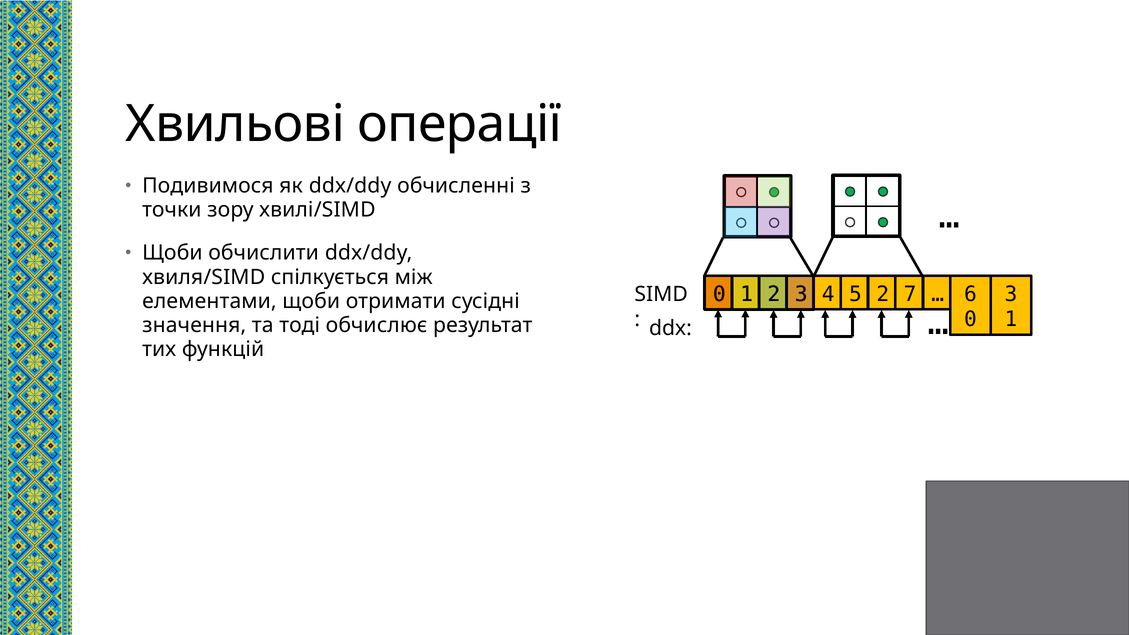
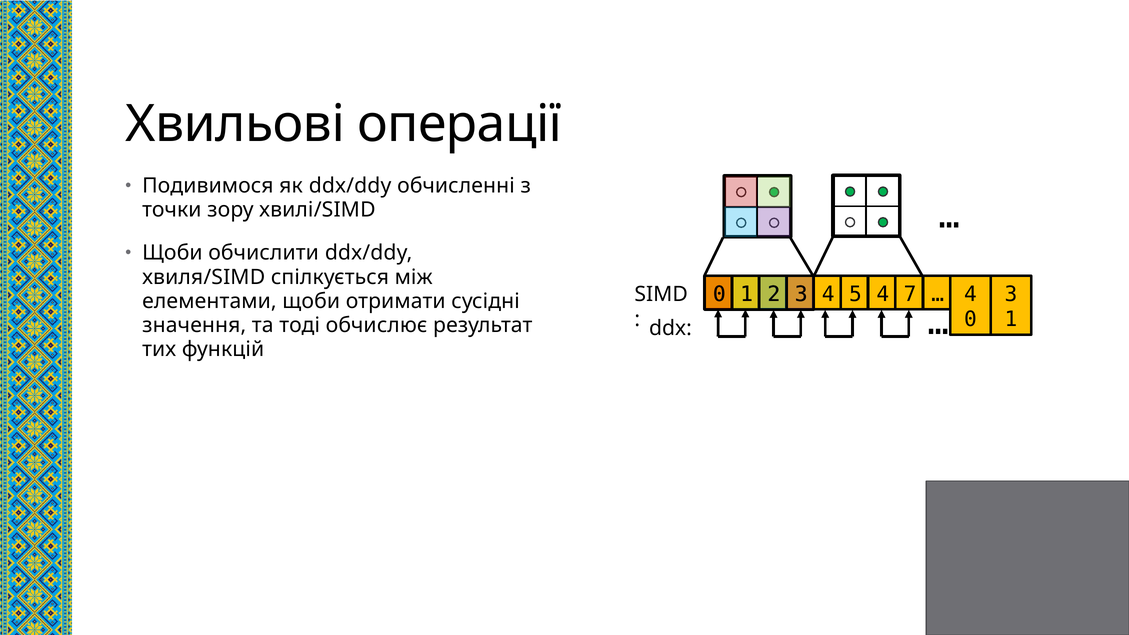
5 2: 2 -> 4 (883, 294)
6: 6 -> 4 (970, 294)
